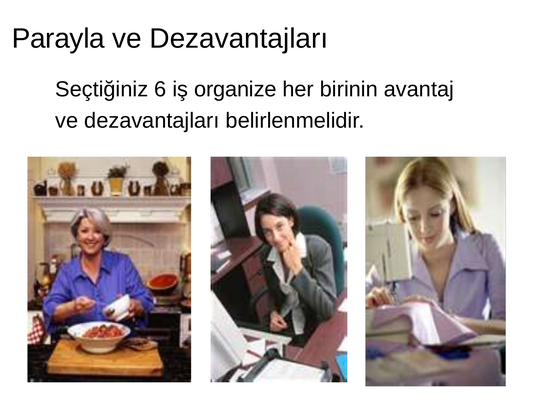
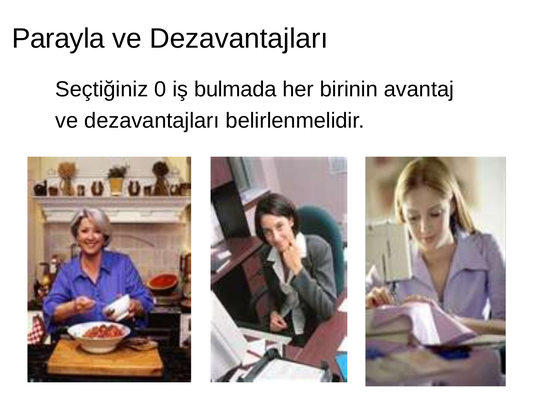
6: 6 -> 0 (160, 89)
organize: organize -> bulmada (235, 89)
